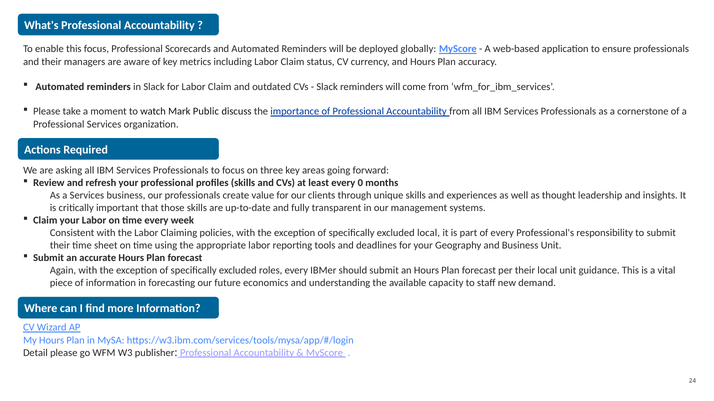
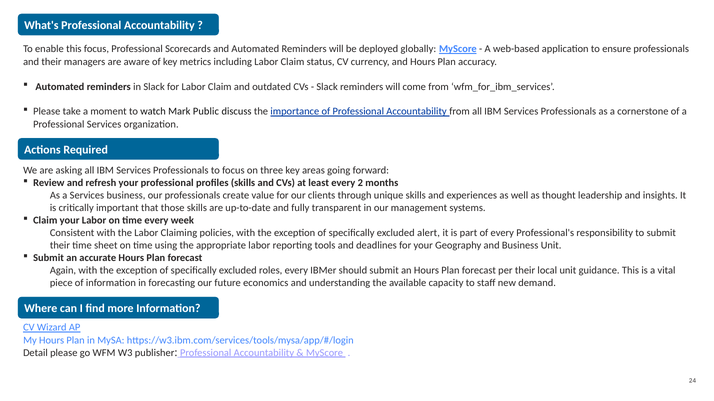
0: 0 -> 2 (360, 183)
excluded local: local -> alert (429, 233)
